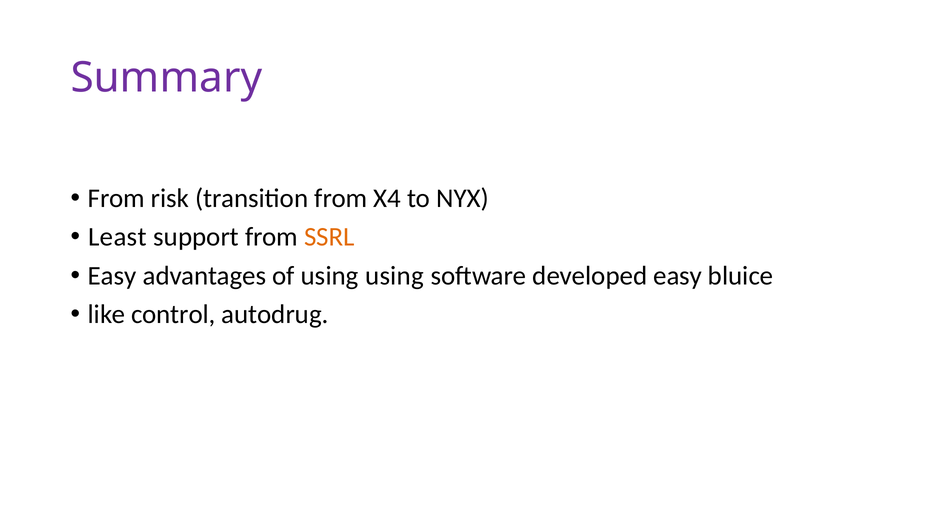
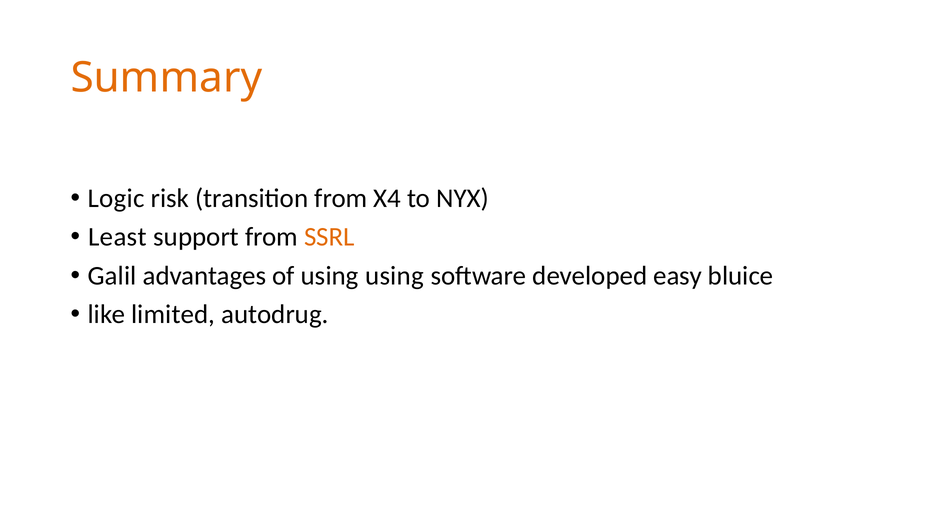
Summary colour: purple -> orange (166, 78)
From: From -> Logic (116, 198)
Easy: Easy -> Galil (112, 276)
control: control -> limited (173, 315)
